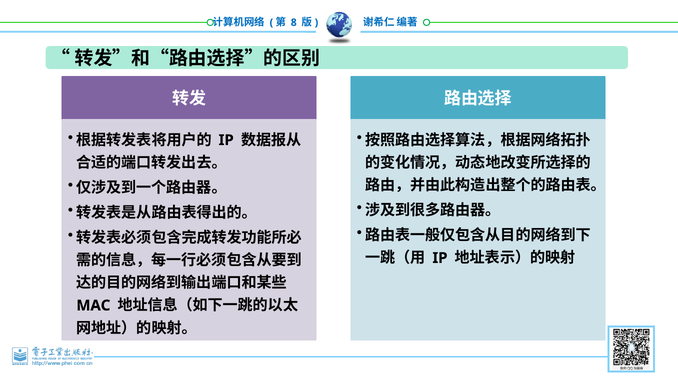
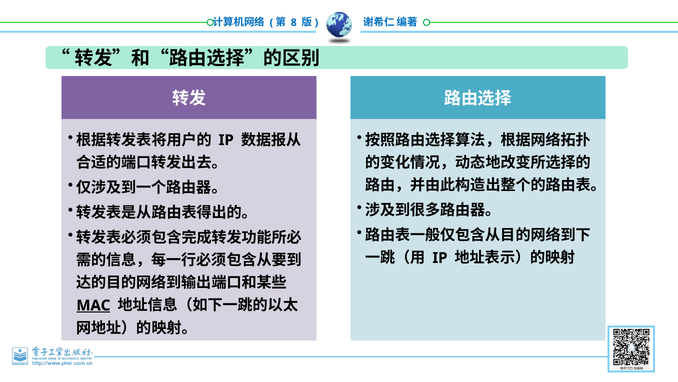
MAC underline: none -> present (93, 305)
